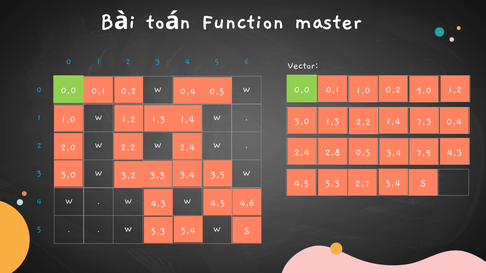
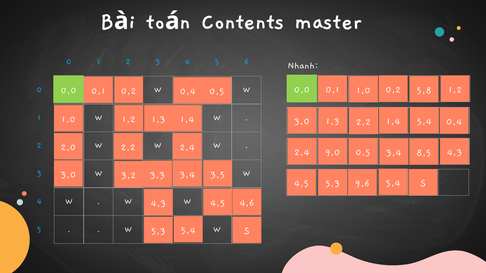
Function: Function -> Contents (243, 21)
Vector: Vector -> Nhanh (303, 65)
9,0: 9,0 -> 5,8 (424, 90)
1,4 7,3: 7,3 -> 5,4 (424, 121)
2,8: 2,8 -> 9,0 (333, 152)
7,9: 7,9 -> 8,5 (424, 153)
2,7: 2,7 -> 9,6 (362, 183)
